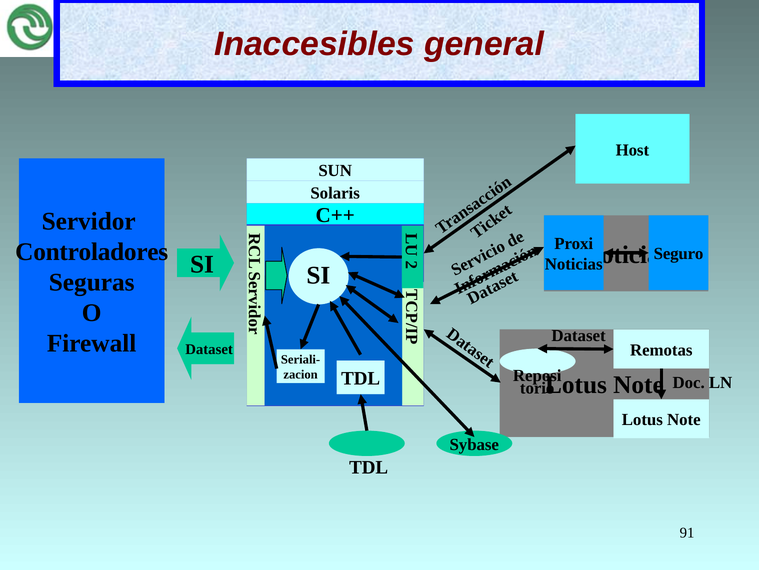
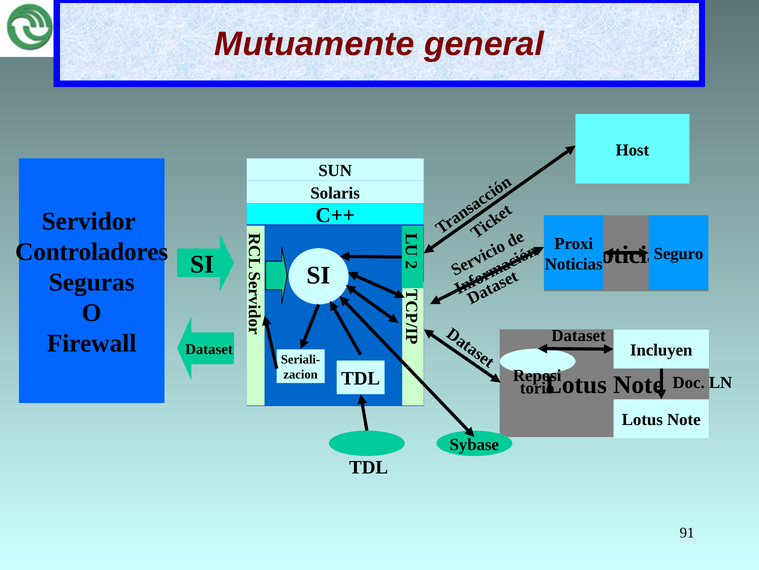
Inaccesibles: Inaccesibles -> Mutuamente (314, 44)
Remotas: Remotas -> Incluyen (661, 350)
